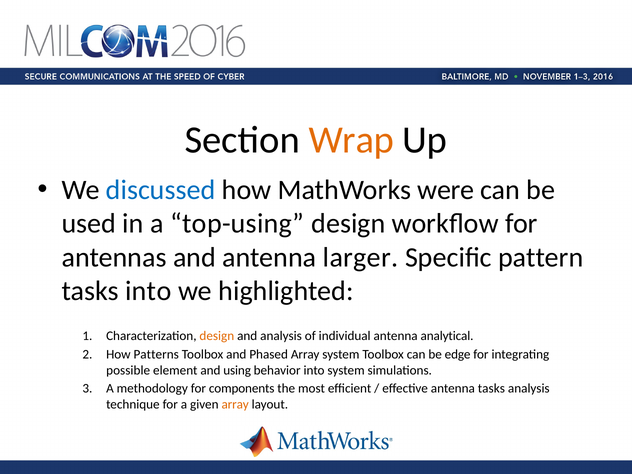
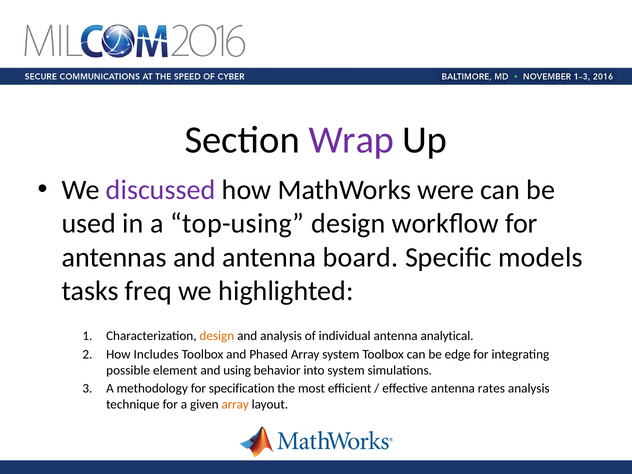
Wrap colour: orange -> purple (351, 140)
discussed colour: blue -> purple (161, 190)
larger: larger -> board (361, 257)
pattern: pattern -> models (541, 257)
tasks into: into -> freq (148, 291)
Patterns: Patterns -> Includes (156, 354)
components: components -> specification (242, 389)
antenna tasks: tasks -> rates (491, 389)
